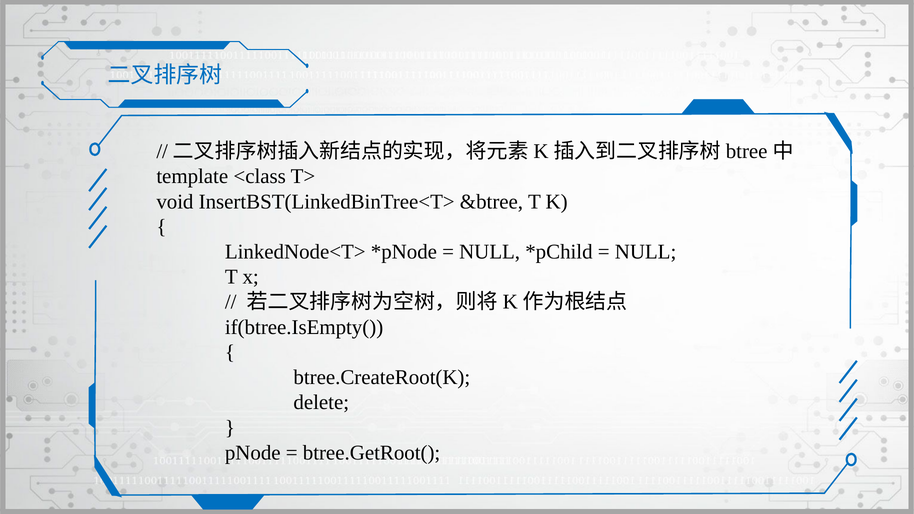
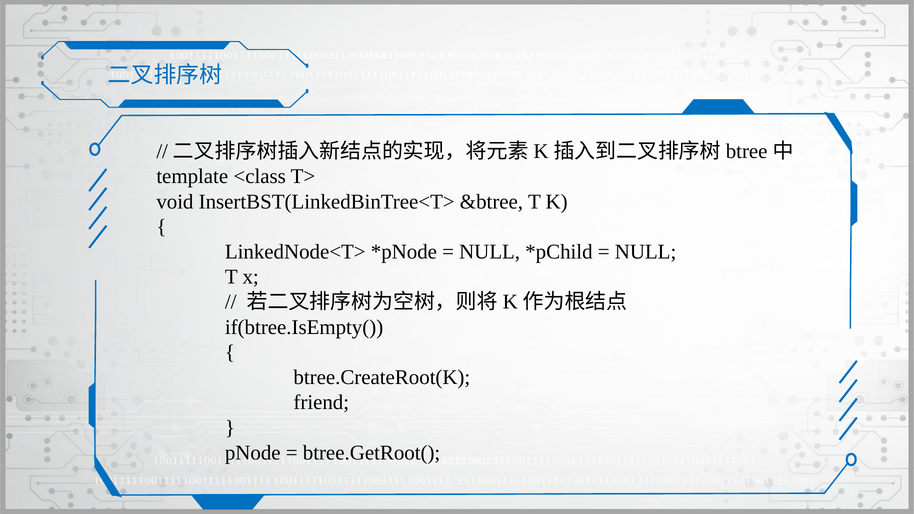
delete: delete -> friend (321, 403)
